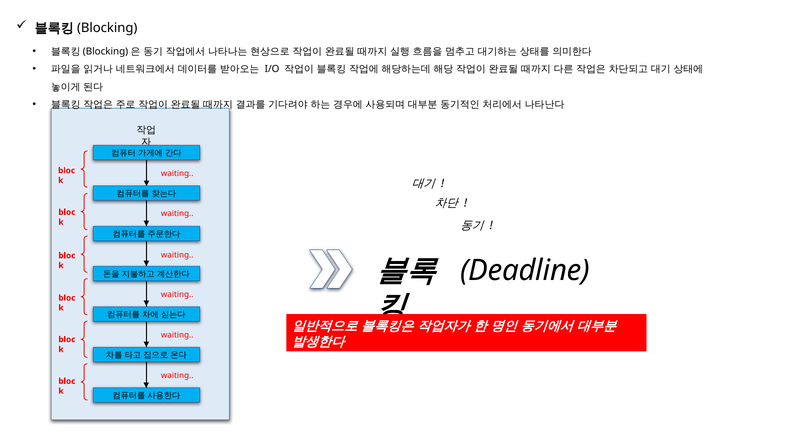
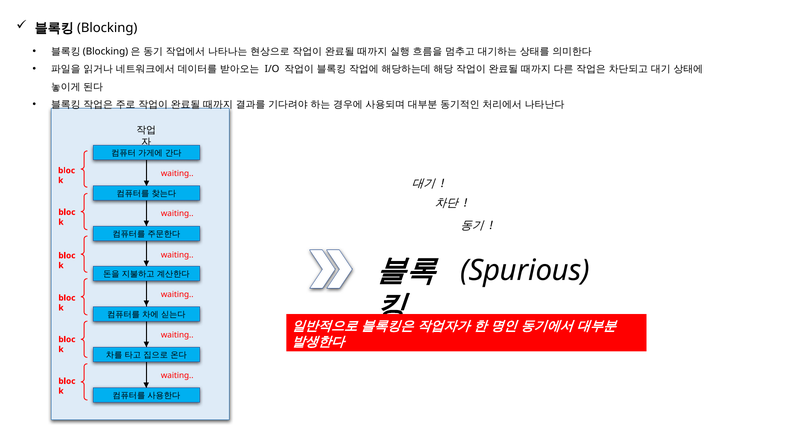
Deadline: Deadline -> Spurious (525, 270)
